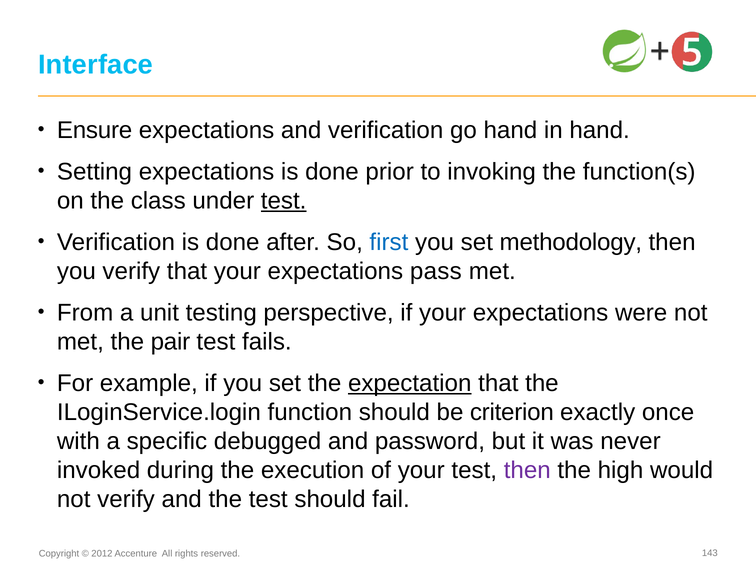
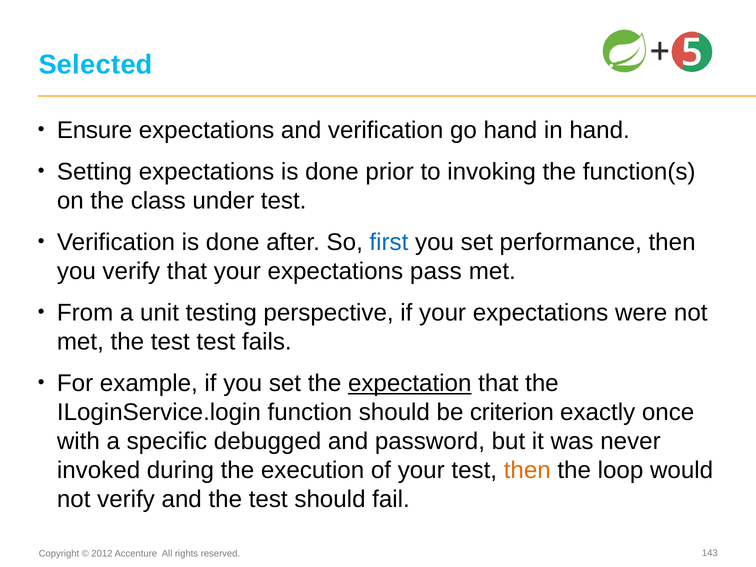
Interface: Interface -> Selected (96, 65)
test underline: present -> none (284, 201)
methodology: methodology -> performance (571, 242)
met the pair: pair -> test (170, 342)
then colour: purple -> orange (527, 470)
high: high -> loop (620, 470)
